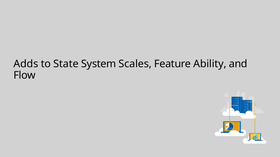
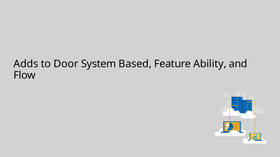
State: State -> Door (66, 64)
Scales: Scales -> Based (135, 64)
